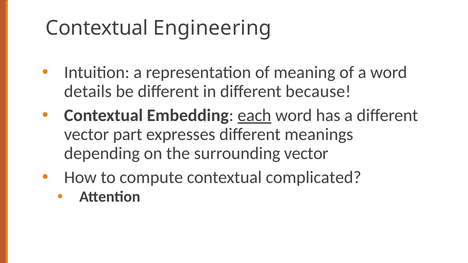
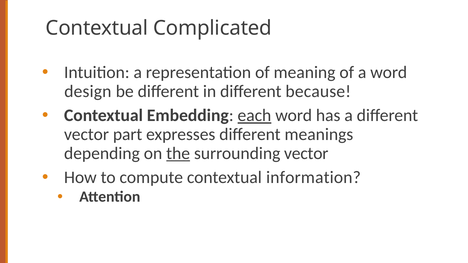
Engineering: Engineering -> Complicated (213, 28)
details: details -> design (88, 92)
the underline: none -> present (178, 154)
complicated: complicated -> information (313, 178)
